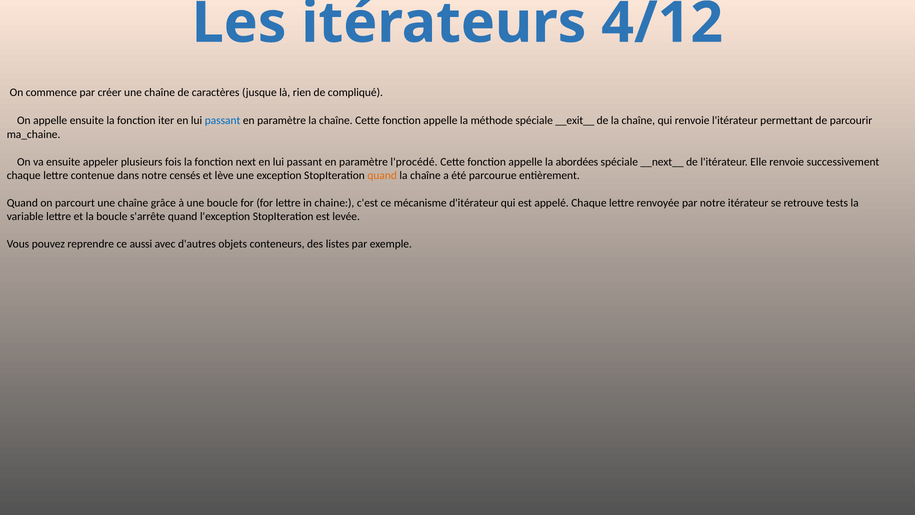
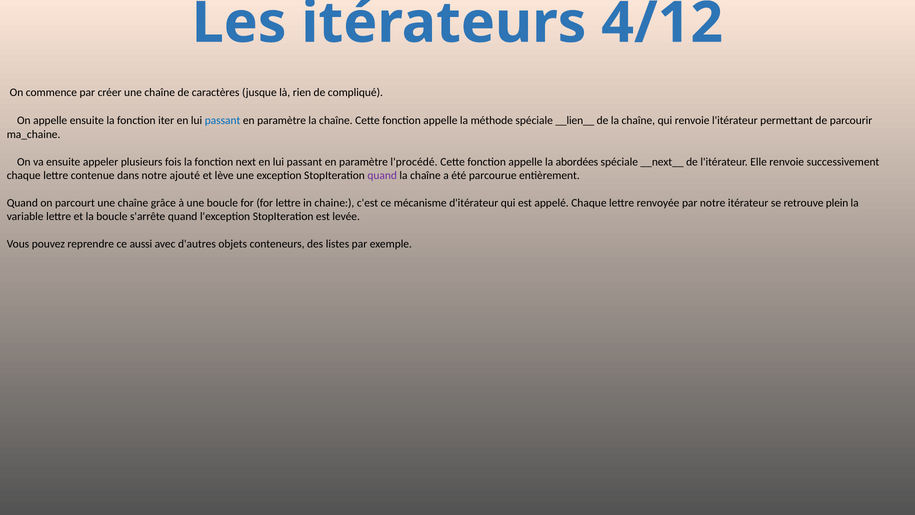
__exit__: __exit__ -> __lien__ (575, 120)
censés: censés -> ajouté (185, 175)
quand colour: orange -> purple (382, 175)
tests: tests -> plein (837, 203)
